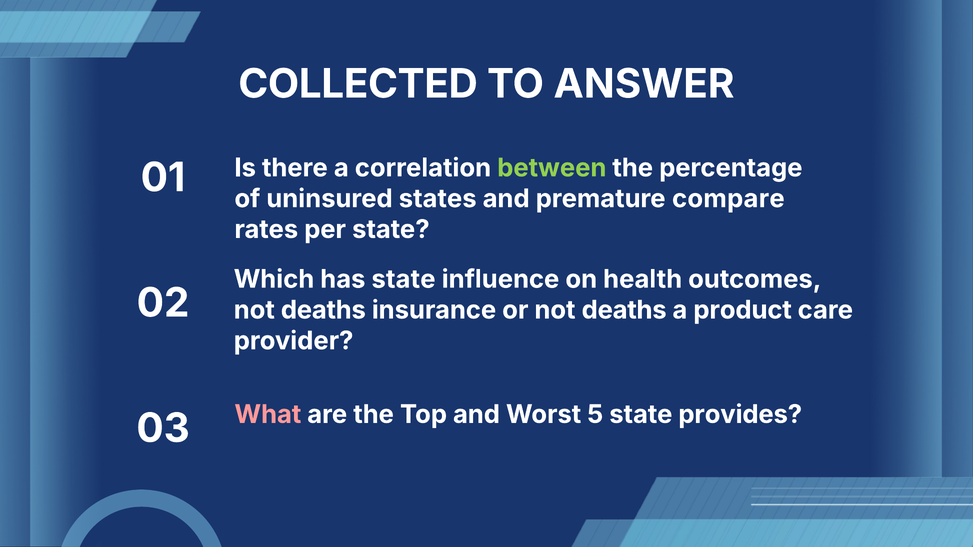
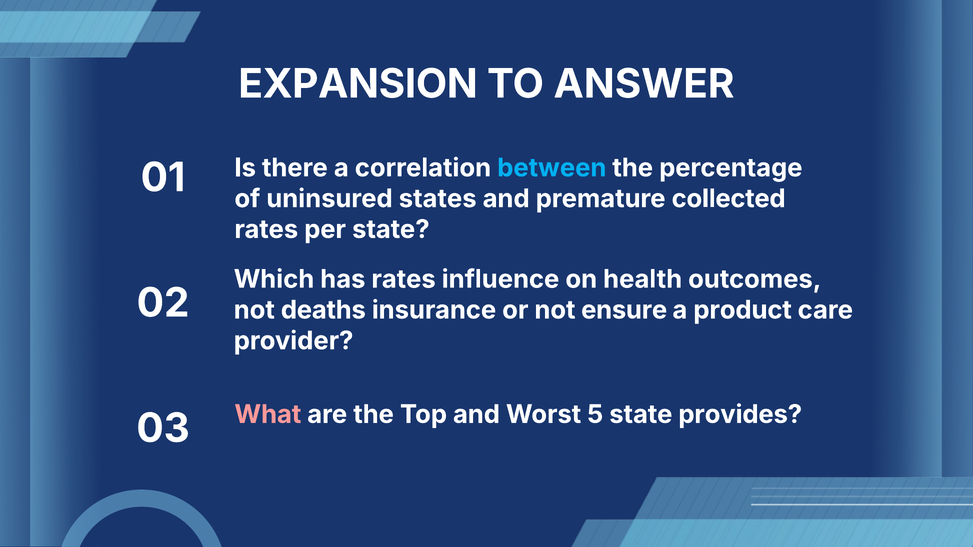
COLLECTED: COLLECTED -> EXPANSION (358, 84)
between colour: light green -> light blue (552, 168)
compare: compare -> collected (729, 199)
has state: state -> rates (404, 279)
or not deaths: deaths -> ensure (624, 310)
